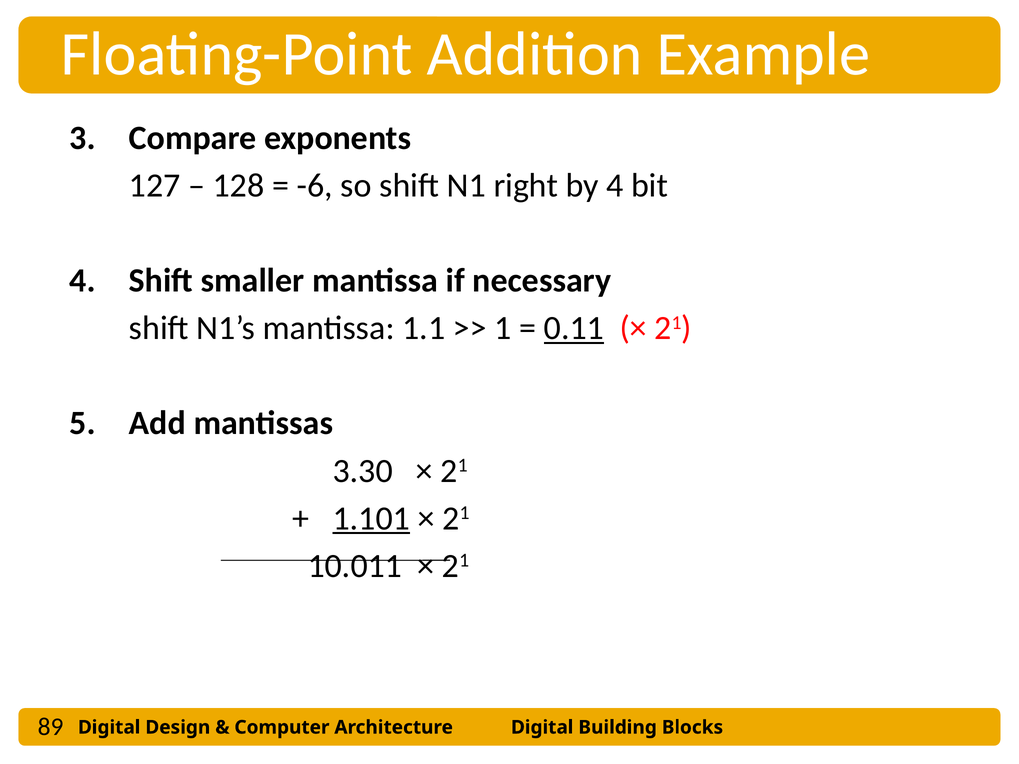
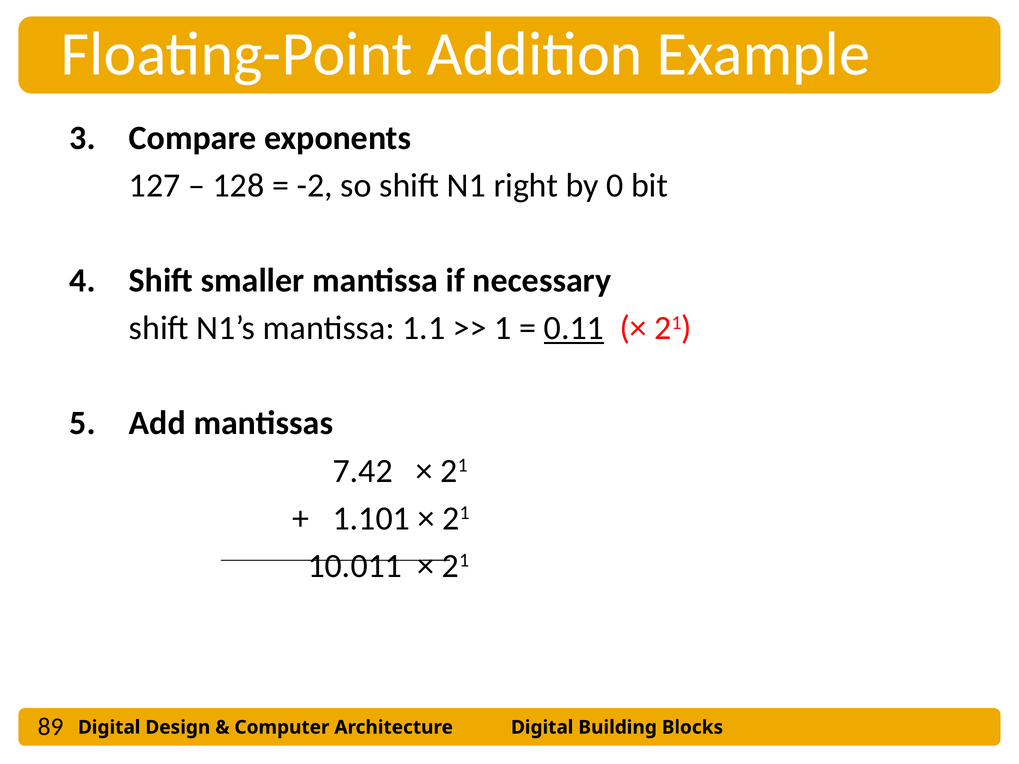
-6: -6 -> -2 (315, 186)
by 4: 4 -> 0 (615, 186)
3.30: 3.30 -> 7.42 (363, 471)
1.101 underline: present -> none (371, 519)
